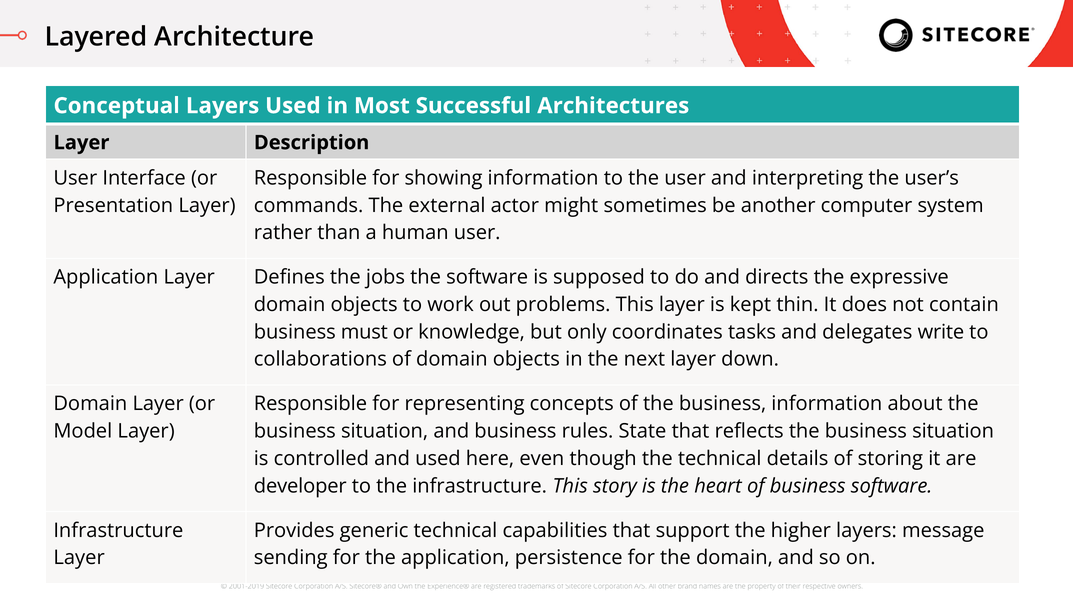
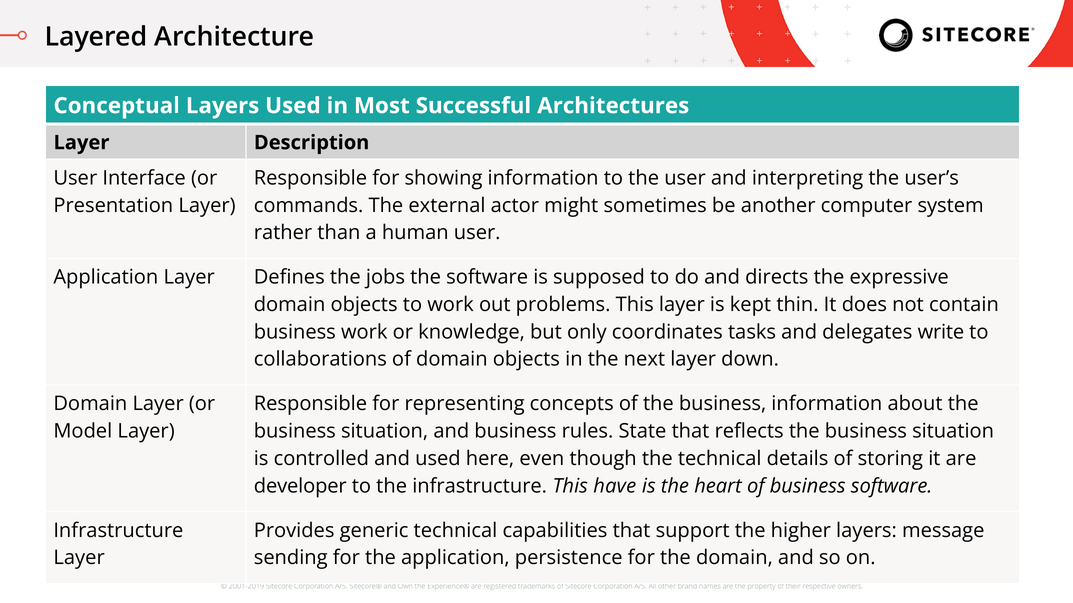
business must: must -> work (364, 332)
story: story -> have (615, 486)
